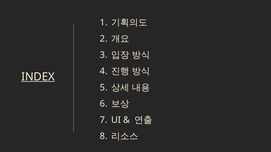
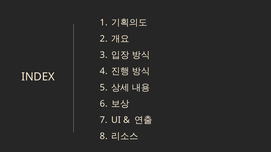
INDEX underline: present -> none (38, 77)
